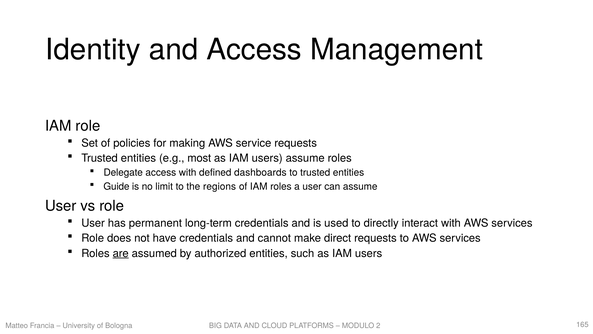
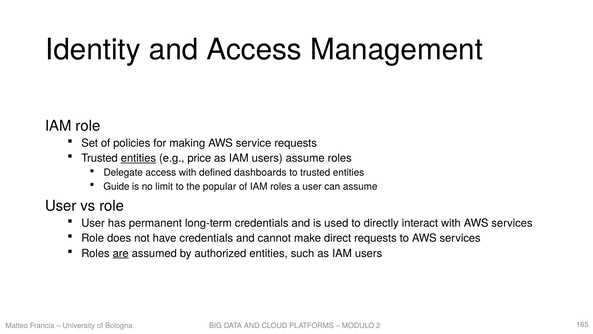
entities underline: none -> present (138, 158)
most: most -> price (199, 158)
regions: regions -> popular (220, 186)
